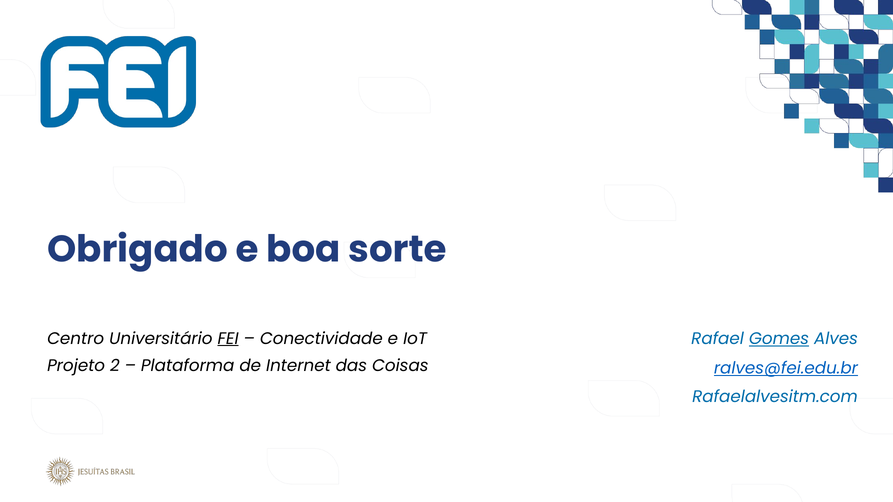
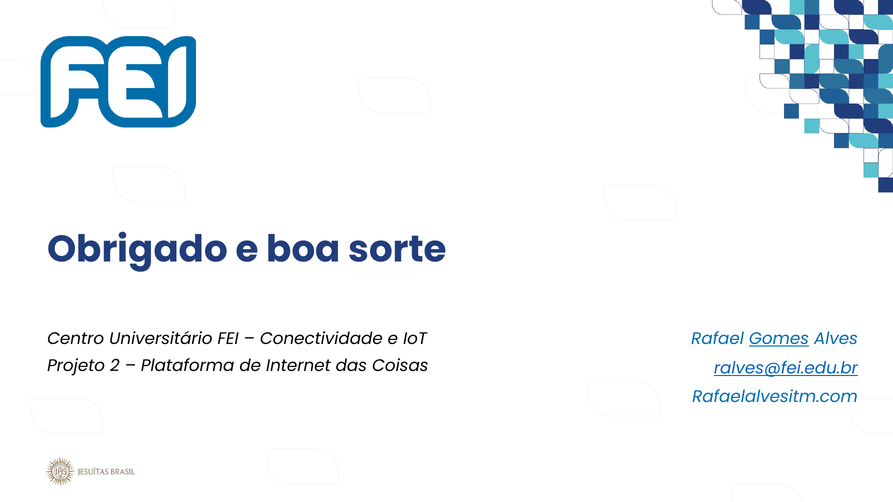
FEI underline: present -> none (228, 339)
